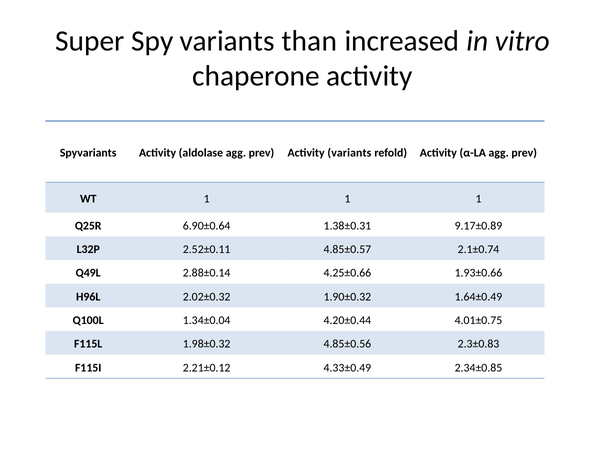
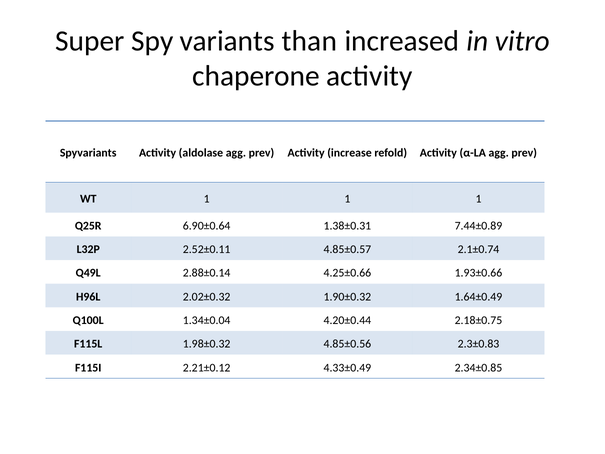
Activity variants: variants -> increase (349, 153)
9.17±0.89: 9.17±0.89 -> 7.44±0.89 (478, 226)
4.01±0.75: 4.01±0.75 -> 2.18±0.75 (478, 320)
